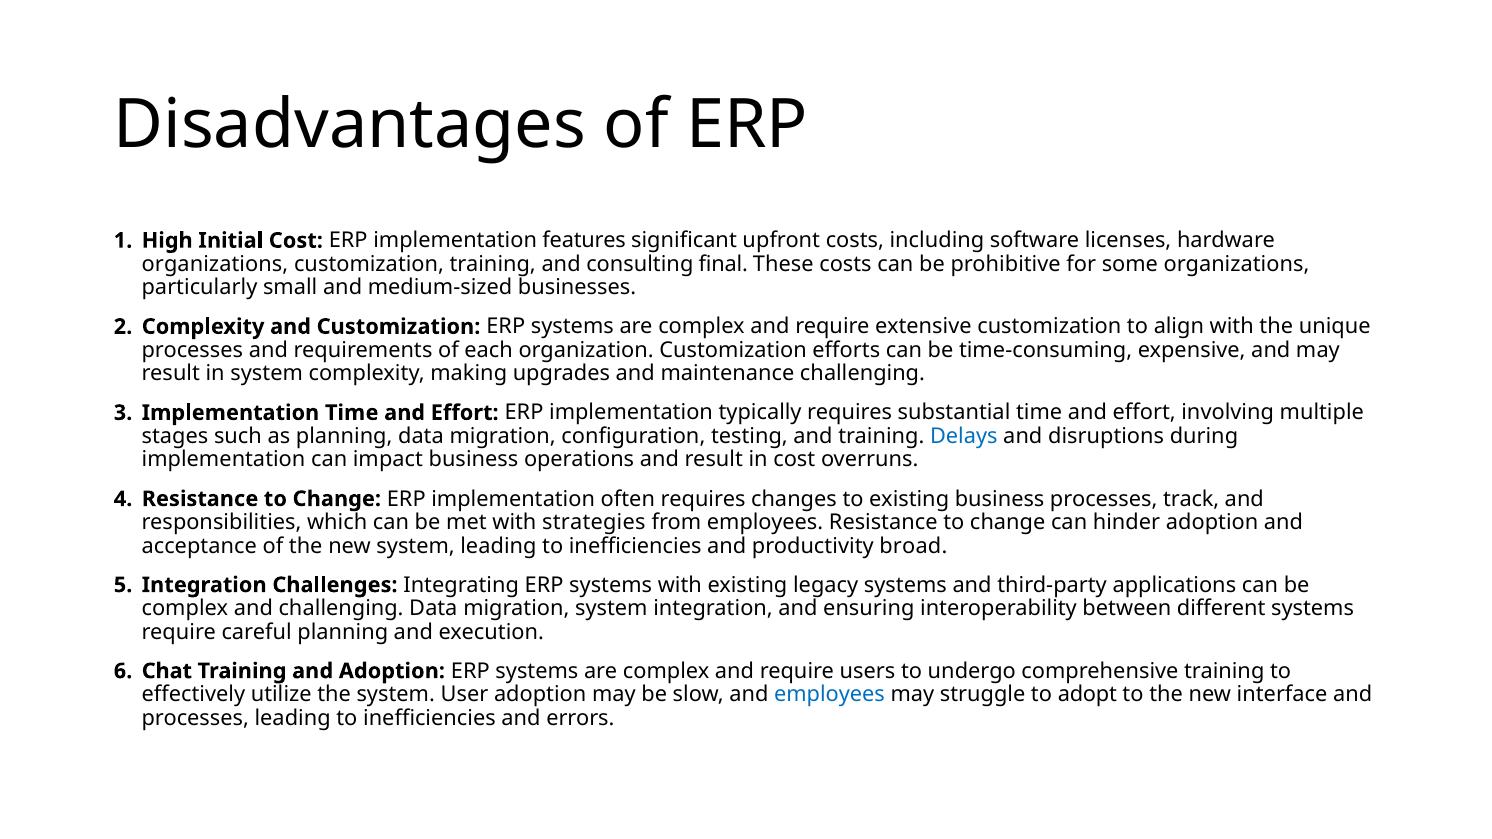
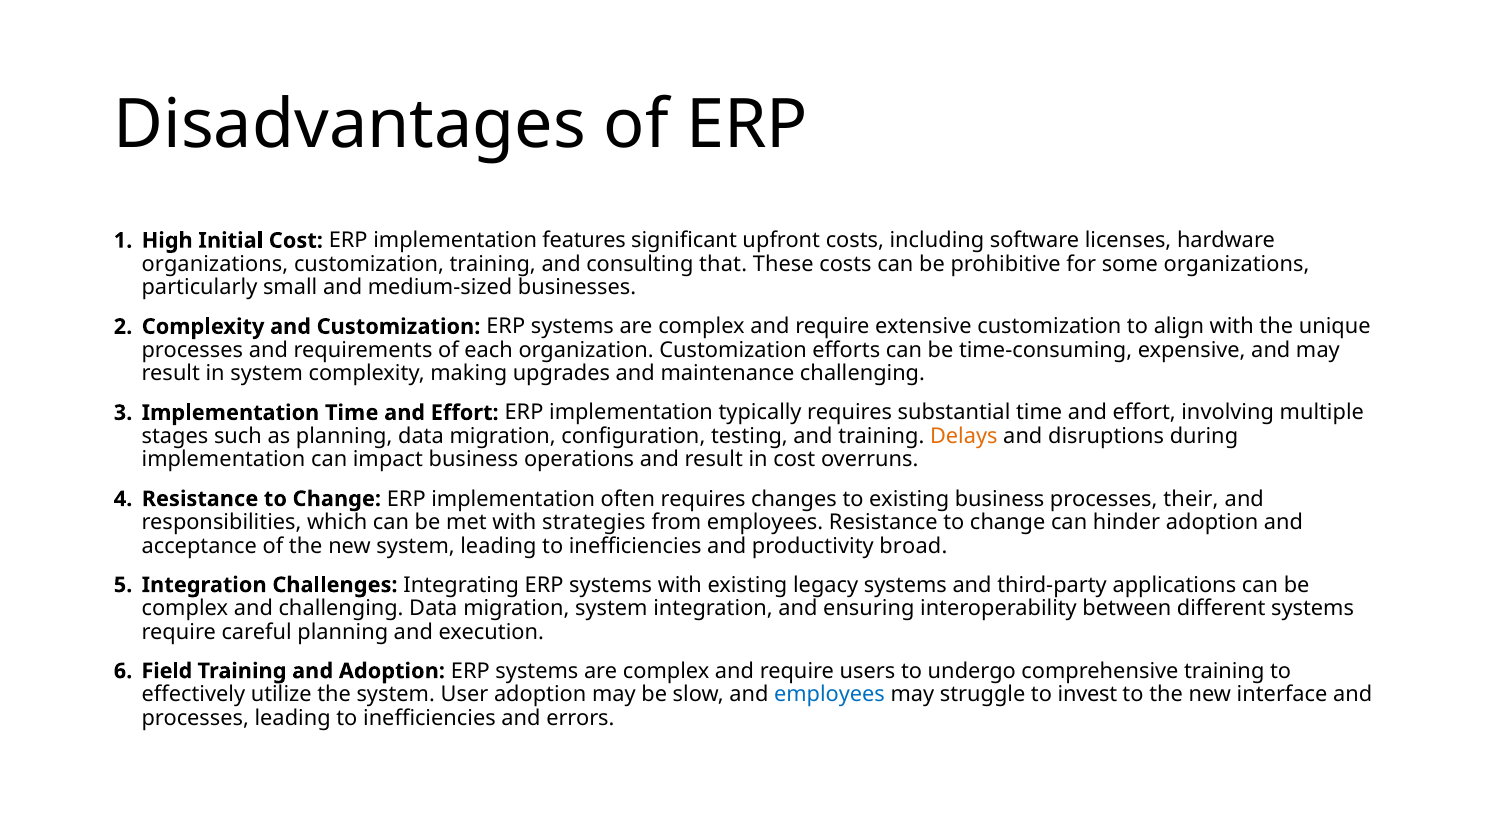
final: final -> that (723, 264)
Delays colour: blue -> orange (964, 436)
track: track -> their (1191, 499)
Chat: Chat -> Field (167, 671)
adopt: adopt -> invest (1087, 695)
